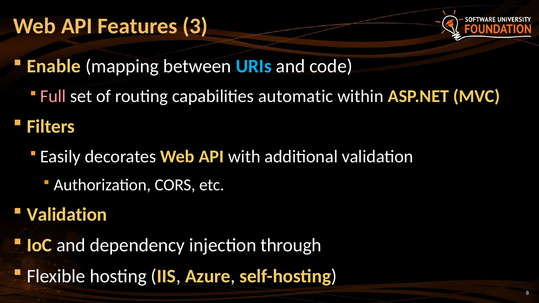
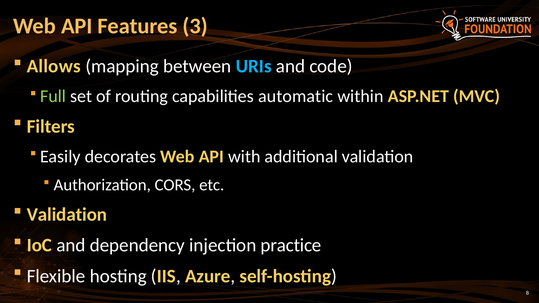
Enable: Enable -> Allows (54, 66)
Full colour: pink -> light green (53, 96)
through: through -> practice (291, 246)
